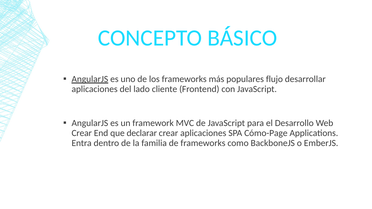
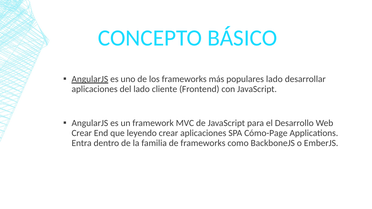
populares flujo: flujo -> lado (274, 79)
declarar: declarar -> leyendo (142, 133)
